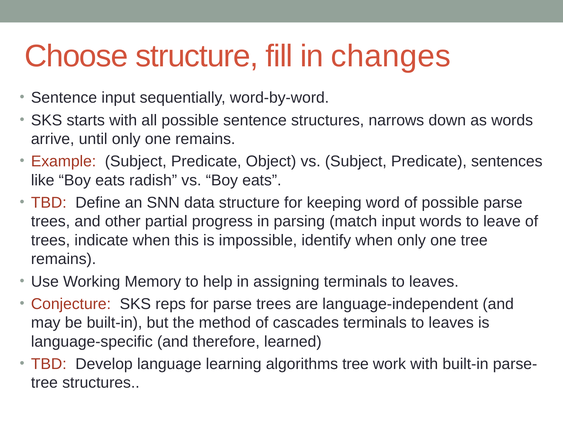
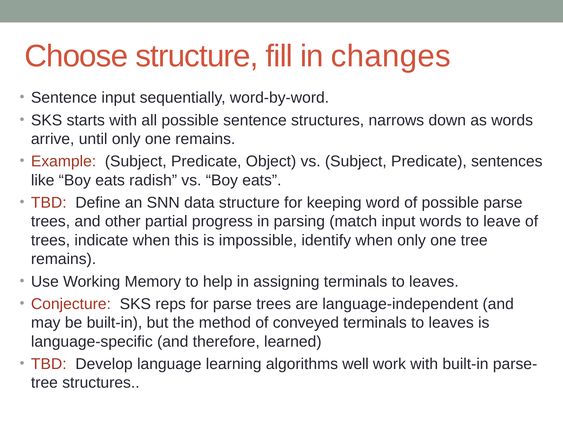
cascades: cascades -> conveyed (306, 323)
algorithms tree: tree -> well (356, 364)
